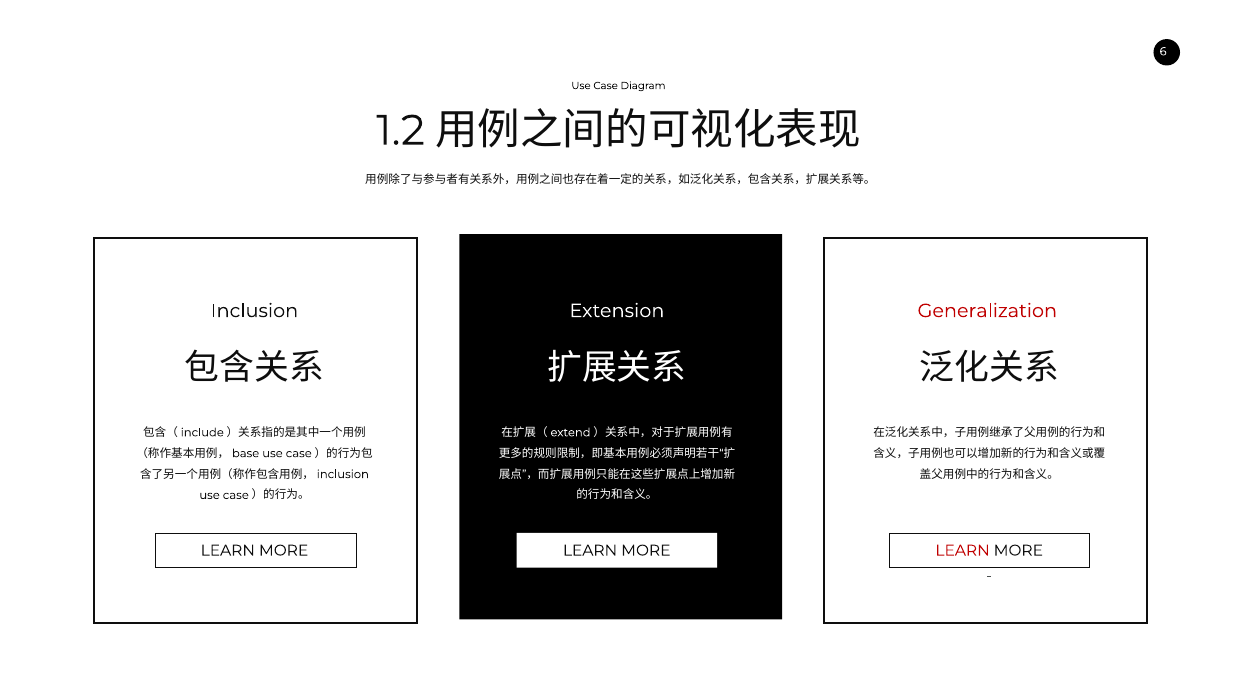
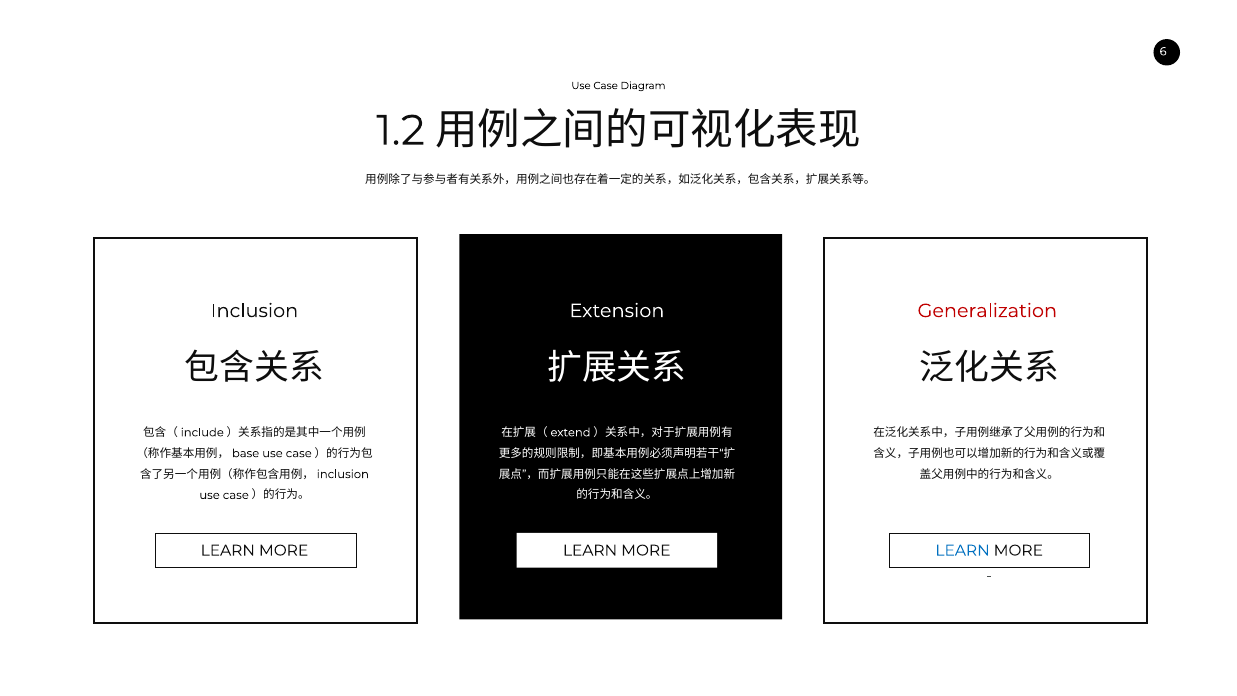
LEARN colour: red -> blue (963, 550)
